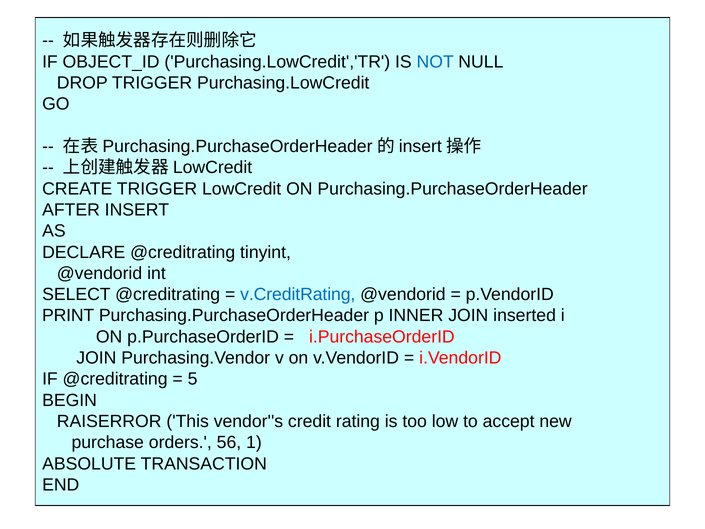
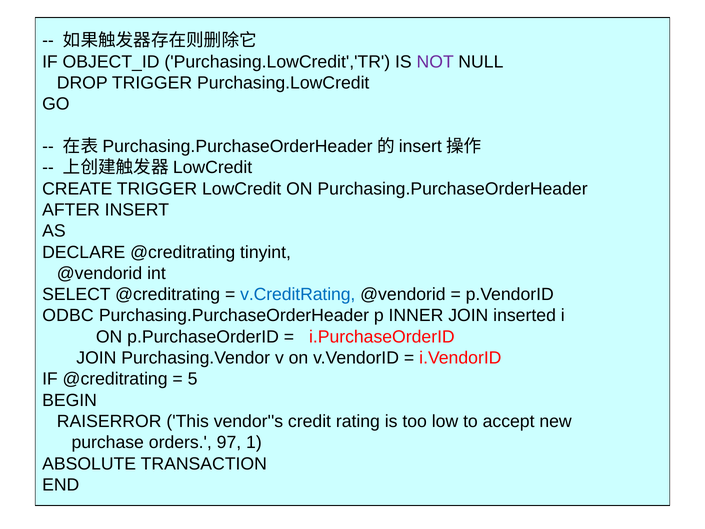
NOT colour: blue -> purple (435, 62)
PRINT: PRINT -> ODBC (68, 316)
56: 56 -> 97 (229, 442)
